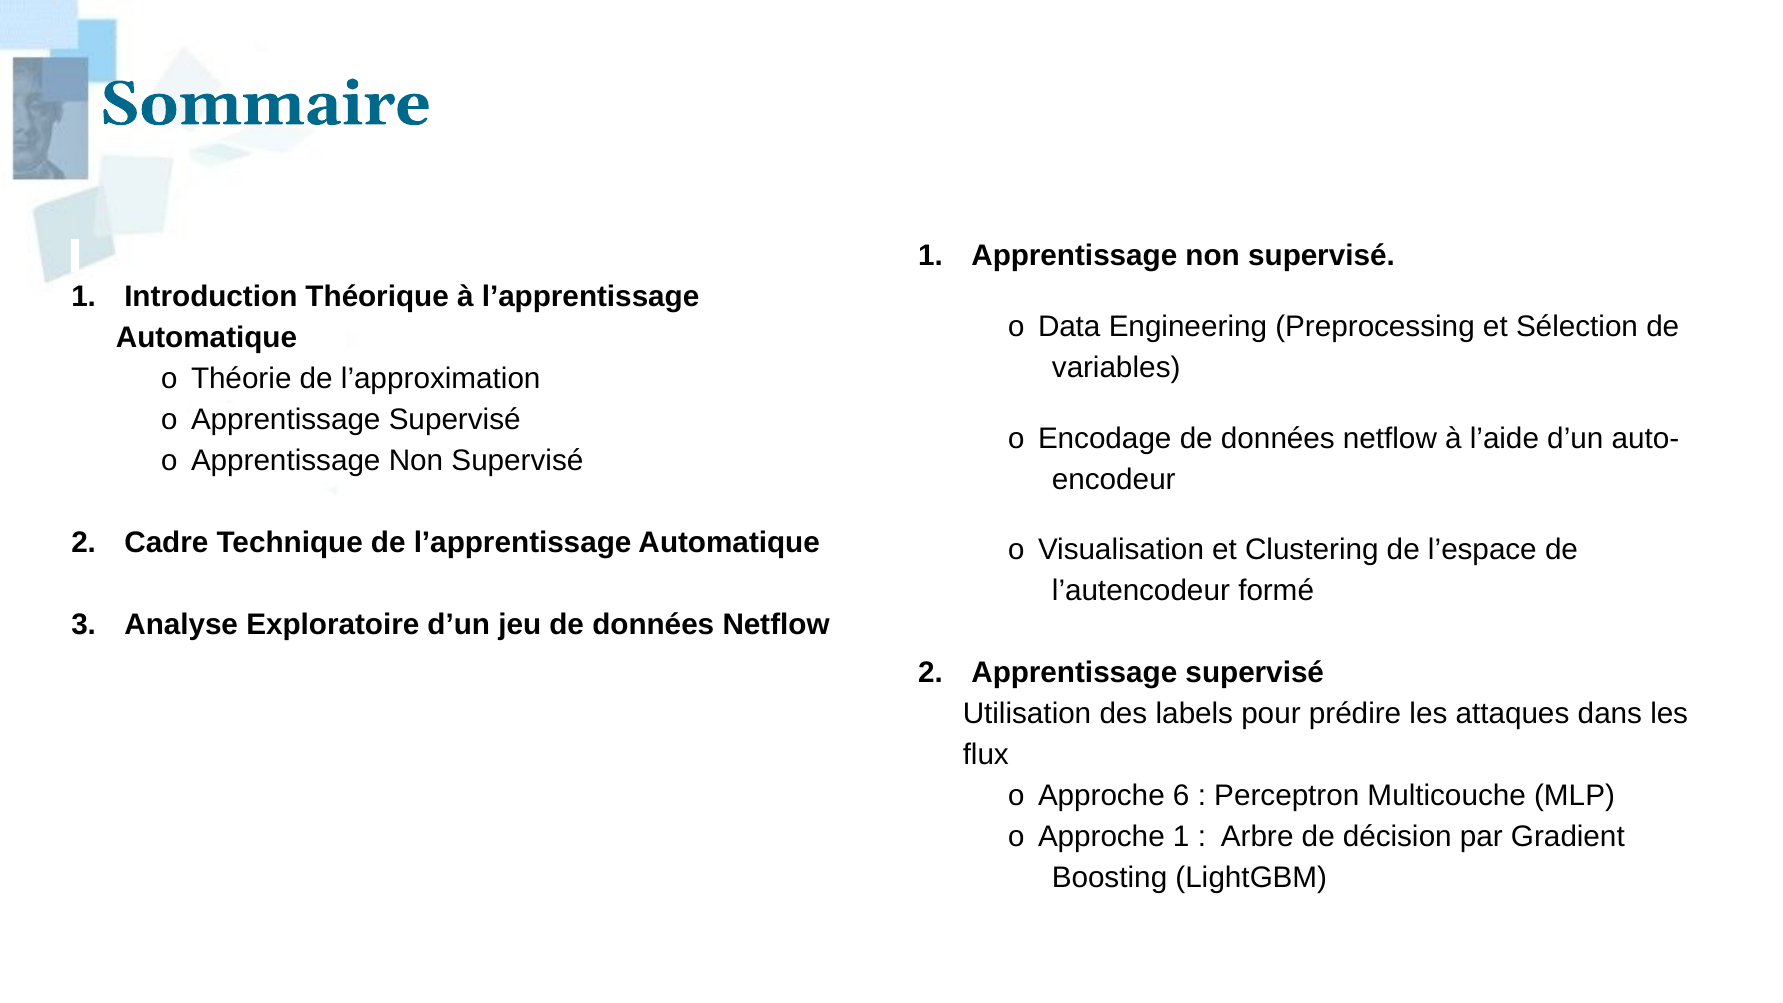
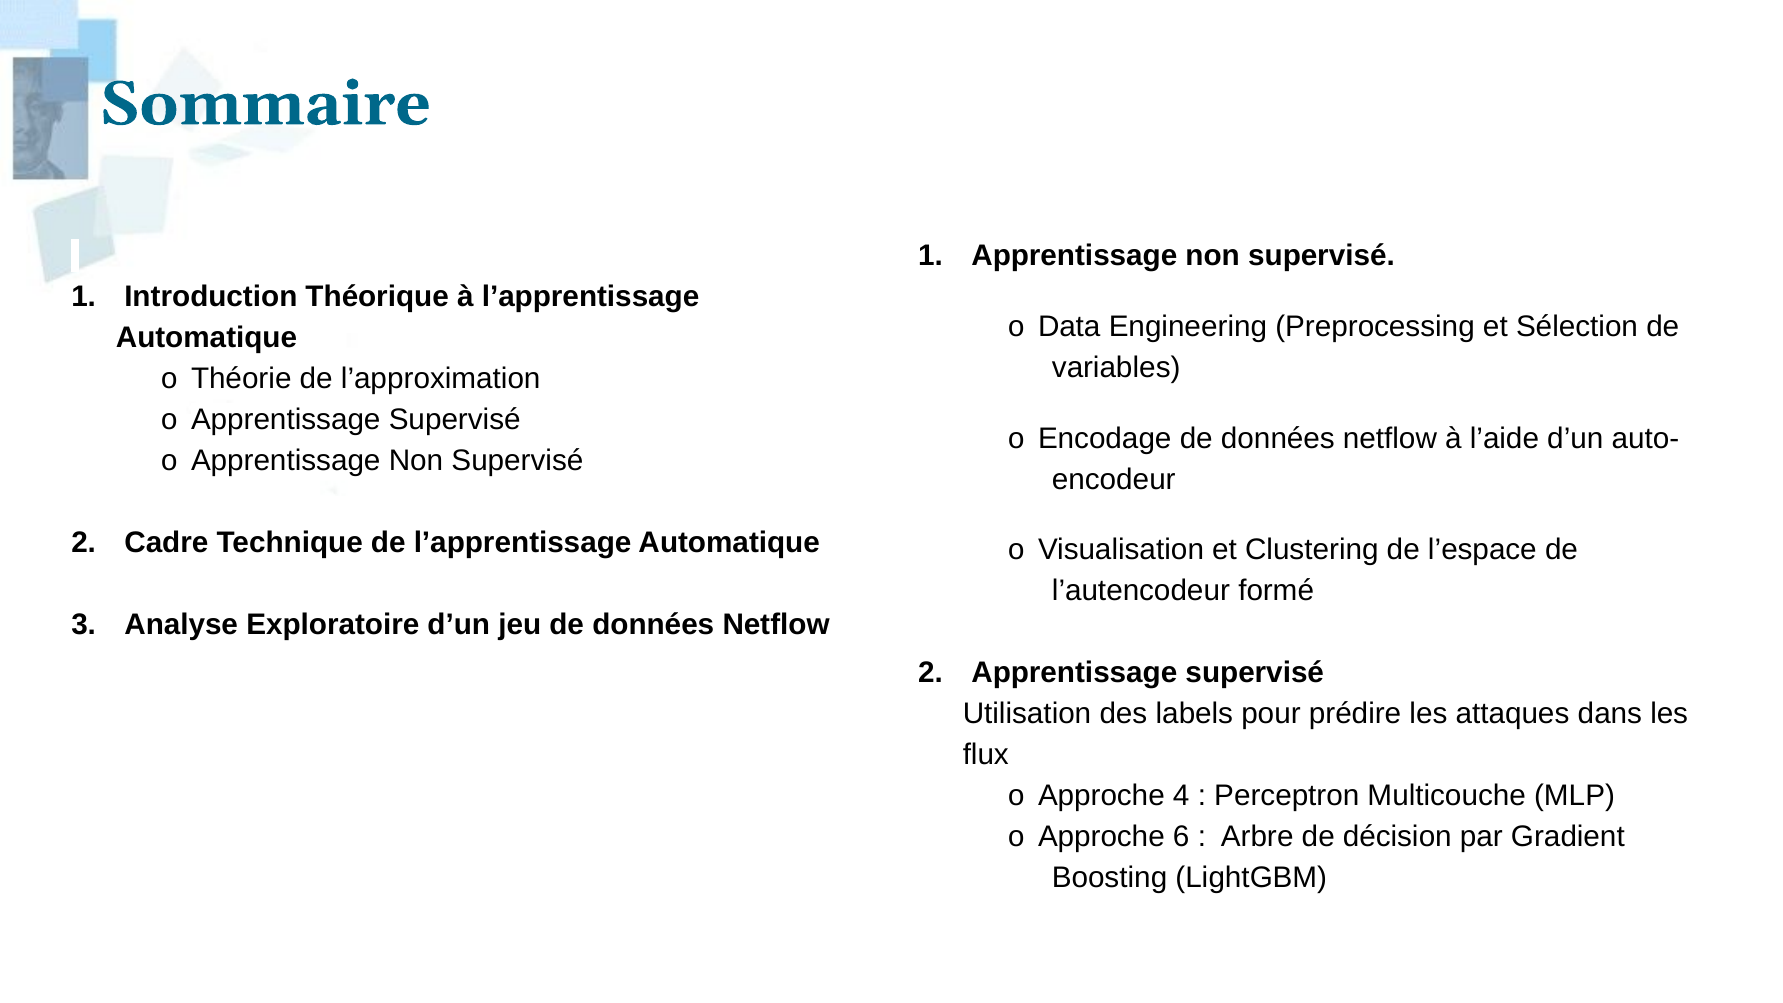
6: 6 -> 4 (1181, 796)
Approche 1: 1 -> 6 (1181, 837)
